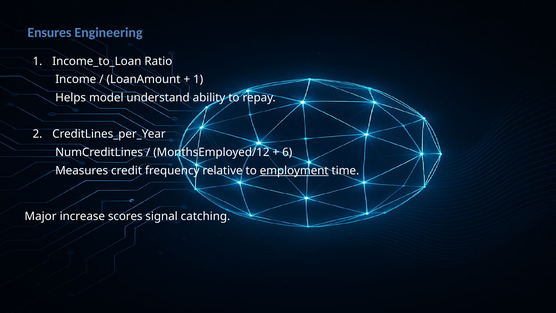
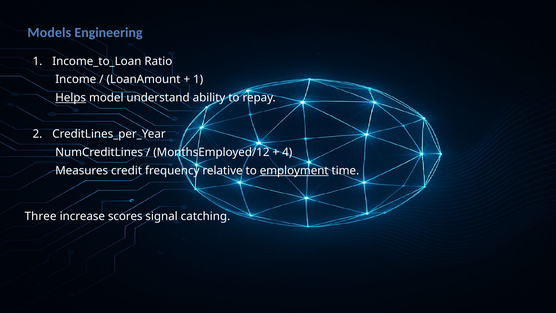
Ensures: Ensures -> Models (49, 33)
Helps underline: none -> present (71, 98)
6: 6 -> 4 (287, 152)
Major: Major -> Three (41, 216)
